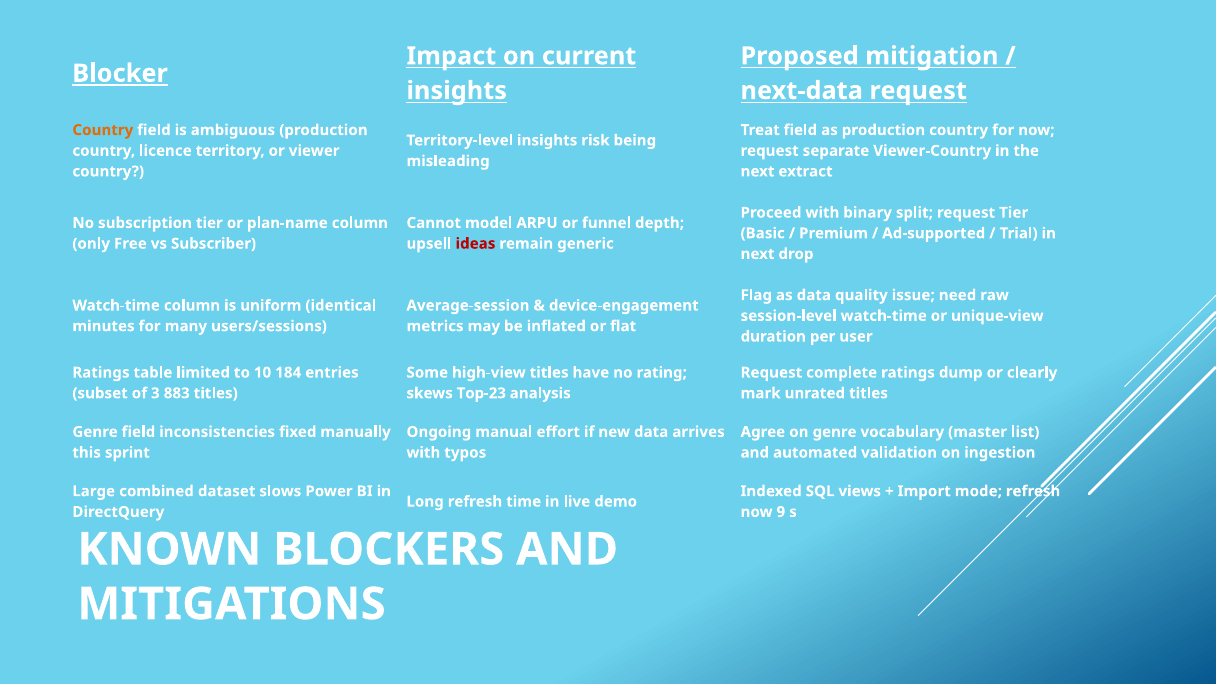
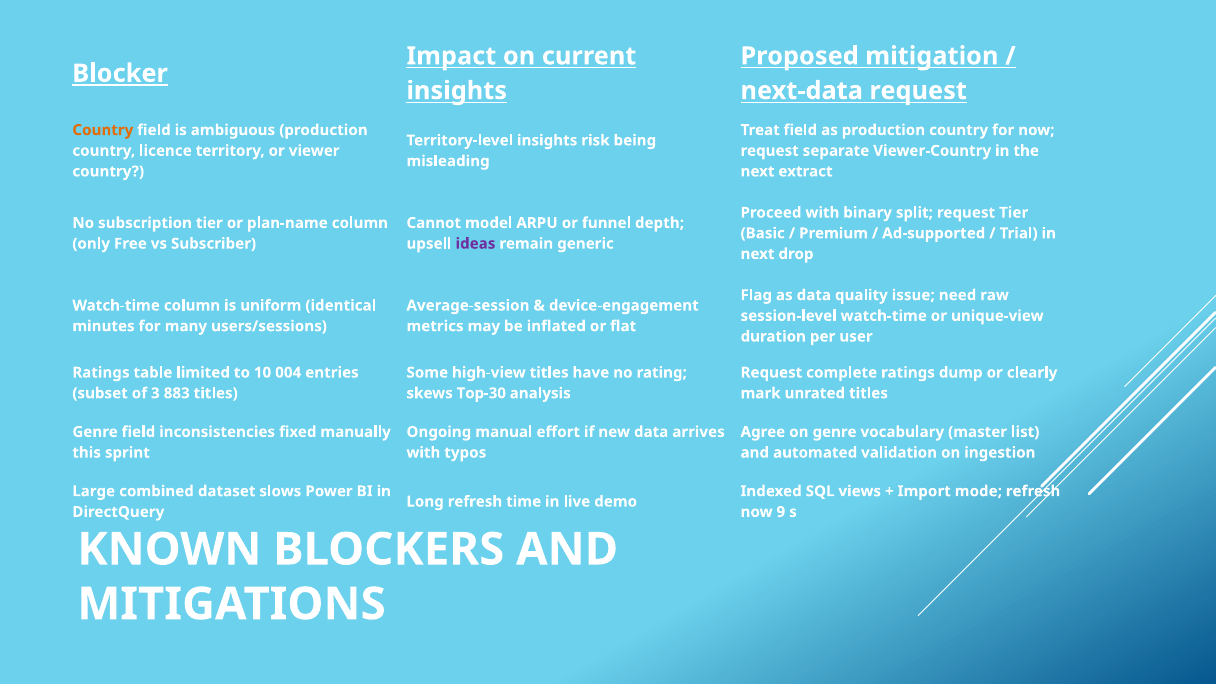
ideas colour: red -> purple (475, 244)
184: 184 -> 004 (288, 373)
Top-23: Top-23 -> Top-30 (481, 393)
